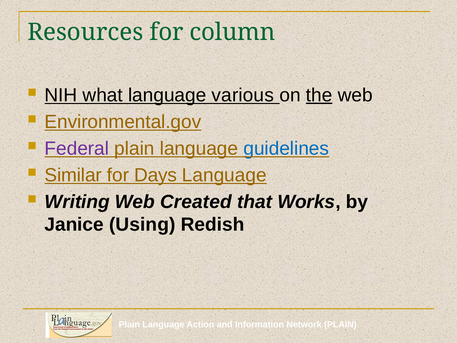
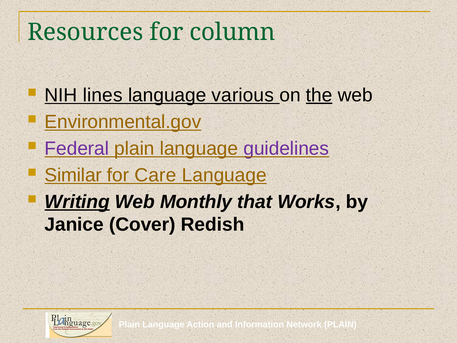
what: what -> lines (103, 95)
guidelines colour: blue -> purple (286, 148)
Days: Days -> Care (155, 175)
Writing underline: none -> present (77, 202)
Created: Created -> Monthly (196, 202)
Using: Using -> Cover (142, 225)
